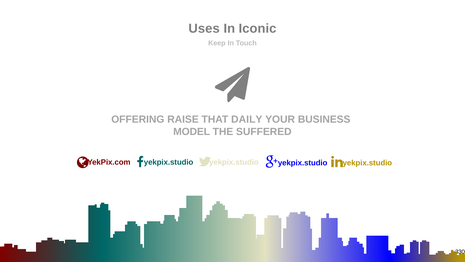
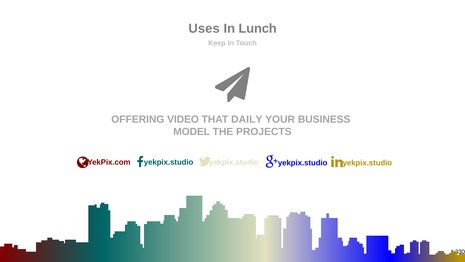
Iconic: Iconic -> Lunch (258, 29)
RAISE: RAISE -> VIDEO (183, 119)
SUFFERED: SUFFERED -> PROJECTS (264, 132)
